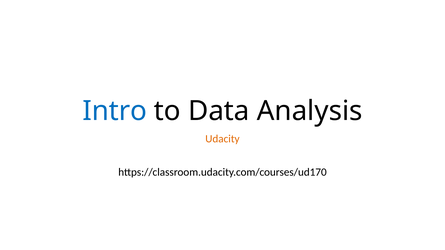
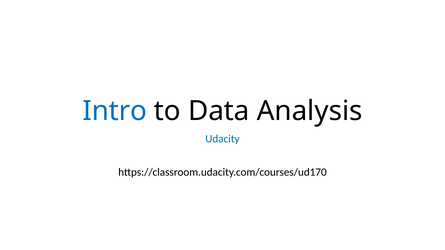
Udacity colour: orange -> blue (222, 139)
